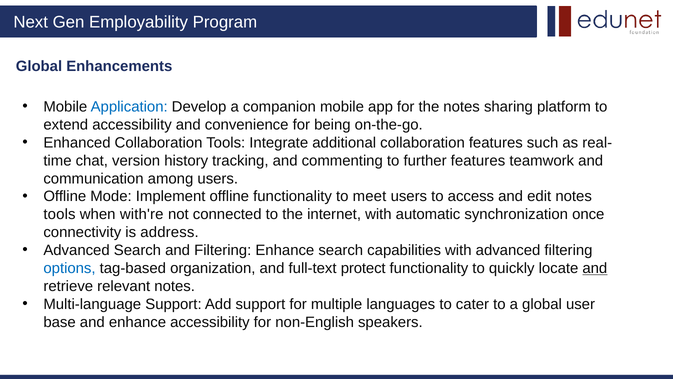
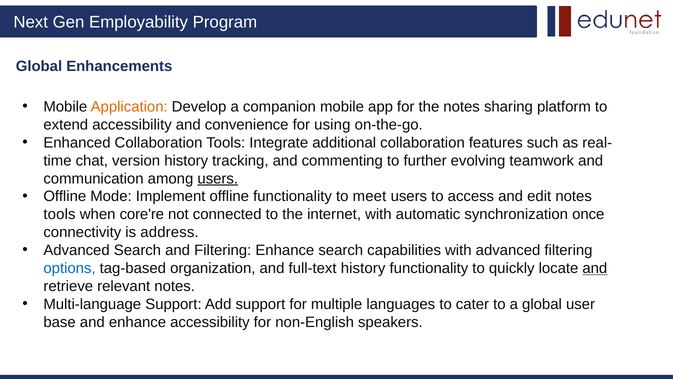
Application colour: blue -> orange (129, 107)
being: being -> using (332, 125)
further features: features -> evolving (478, 160)
users underline: none -> present (218, 178)
with're: with're -> core're (142, 214)
full-text protect: protect -> history (363, 268)
